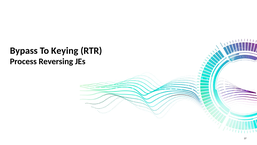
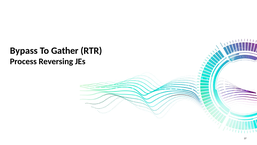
Keying: Keying -> Gather (65, 50)
